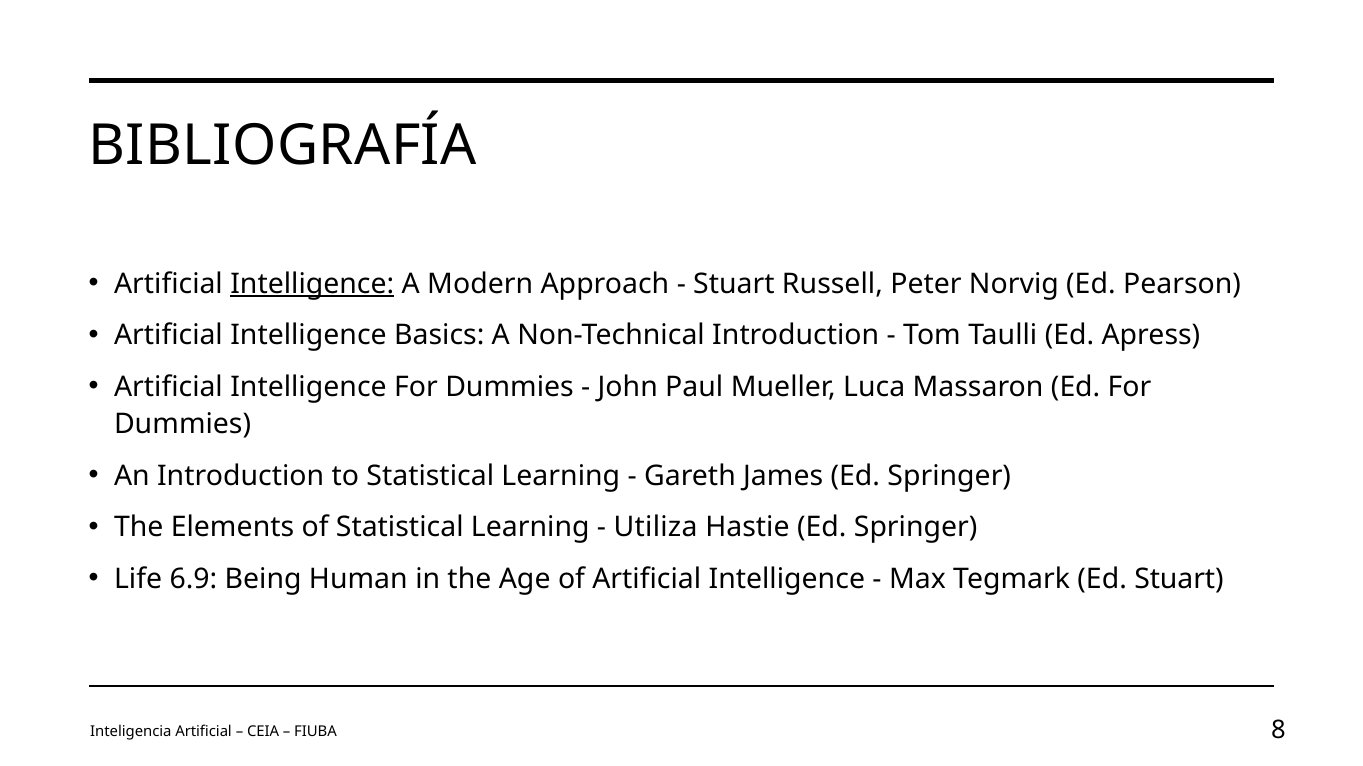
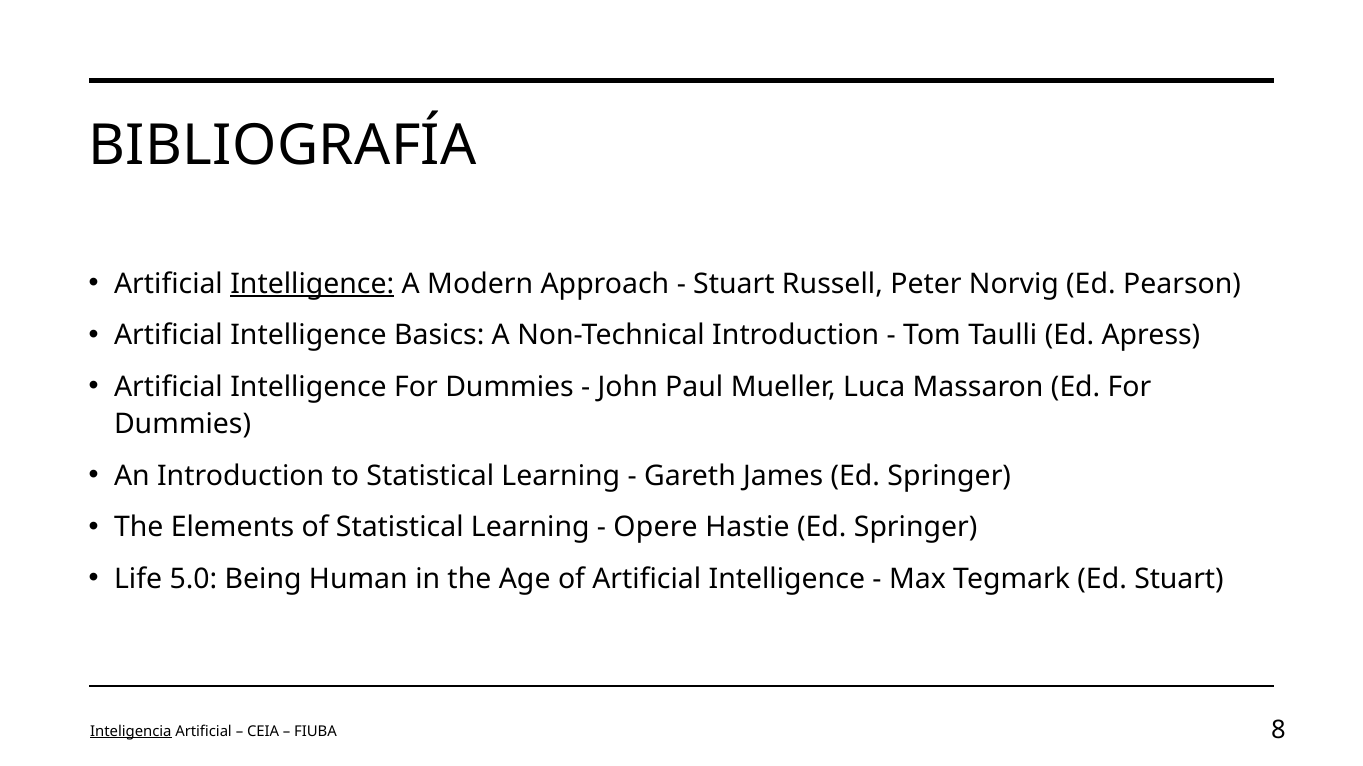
Utiliza: Utiliza -> Opere (656, 528)
6.9: 6.9 -> 5.0 (193, 580)
Inteligencia underline: none -> present (131, 732)
